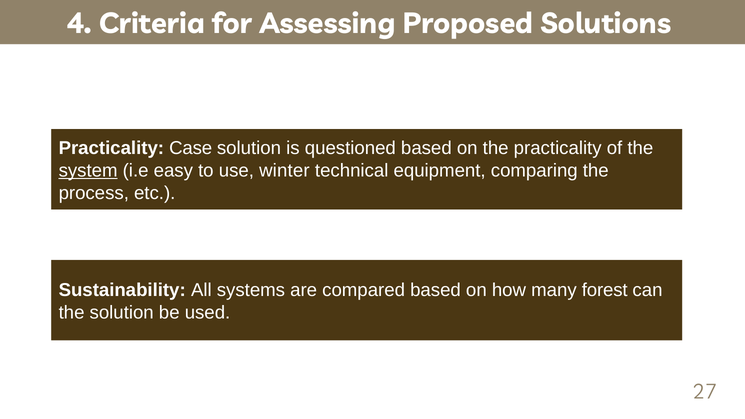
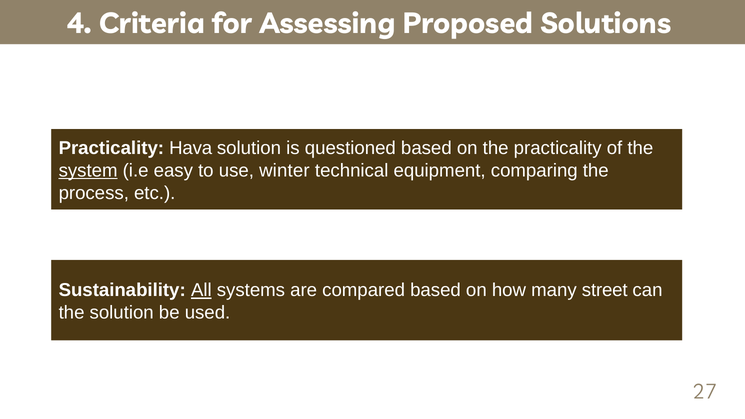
Case: Case -> Hava (191, 148)
All underline: none -> present (201, 290)
forest: forest -> street (605, 290)
